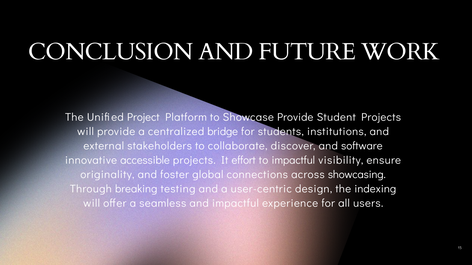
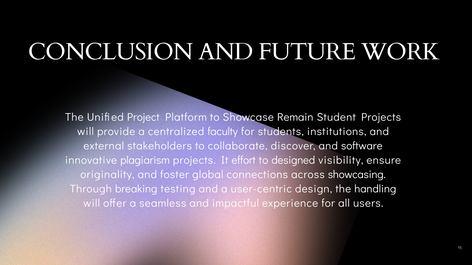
Showcase Provide: Provide -> Remain (295, 117)
bridge: bridge -> faculty (223, 132)
accessible: accessible -> plagiarism (145, 161)
to impactful: impactful -> designed (293, 161)
indexing: indexing -> handling (375, 189)
